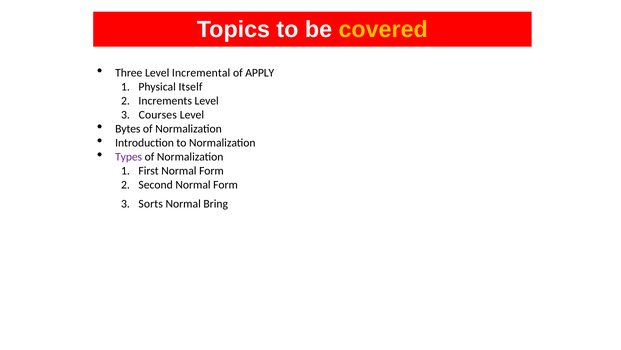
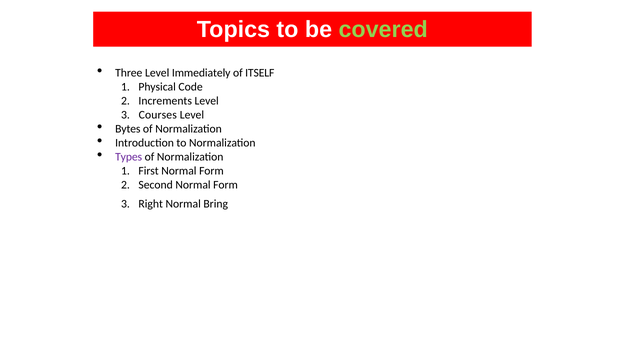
covered colour: yellow -> light green (383, 30)
Incremental: Incremental -> Immediately (201, 73)
APPLY: APPLY -> ITSELF (260, 73)
Itself: Itself -> Code (191, 87)
Sorts: Sorts -> Right (151, 203)
